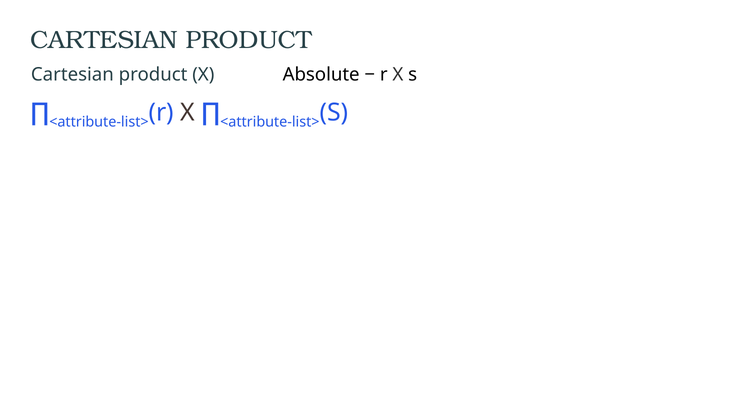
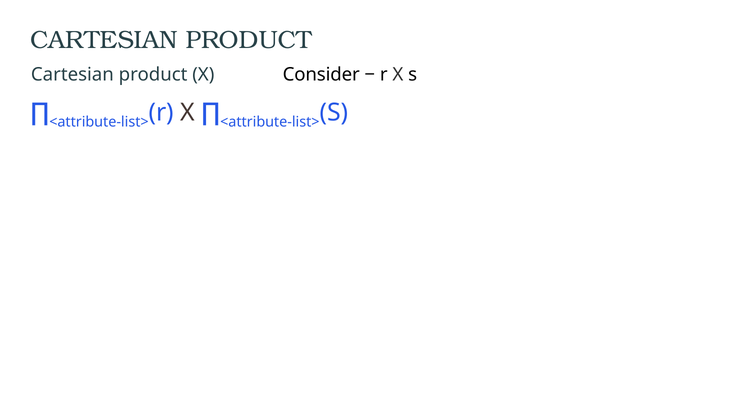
Absolute: Absolute -> Consider (321, 74)
